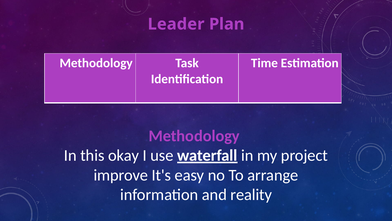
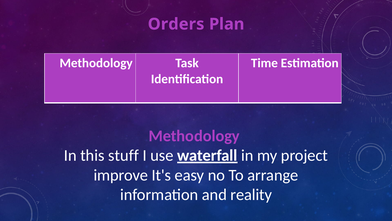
Leader: Leader -> Orders (176, 24)
okay: okay -> stuff (123, 155)
